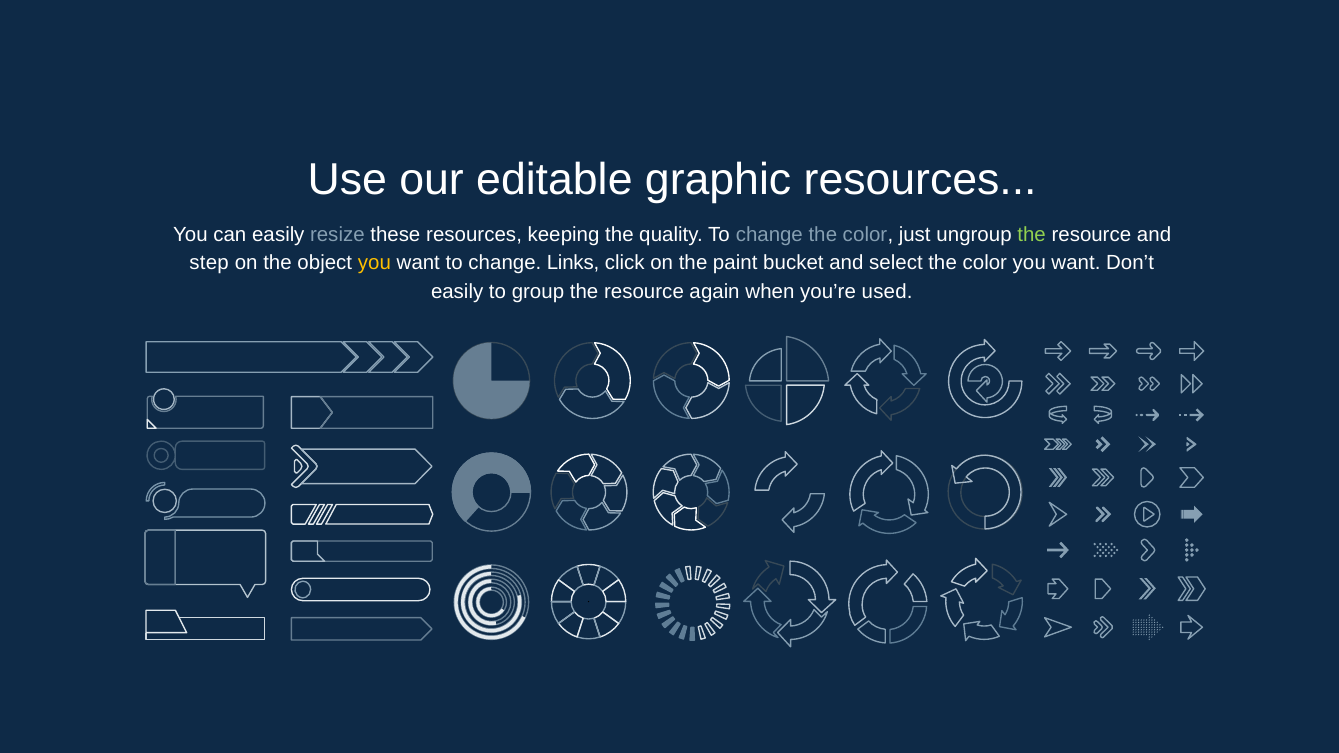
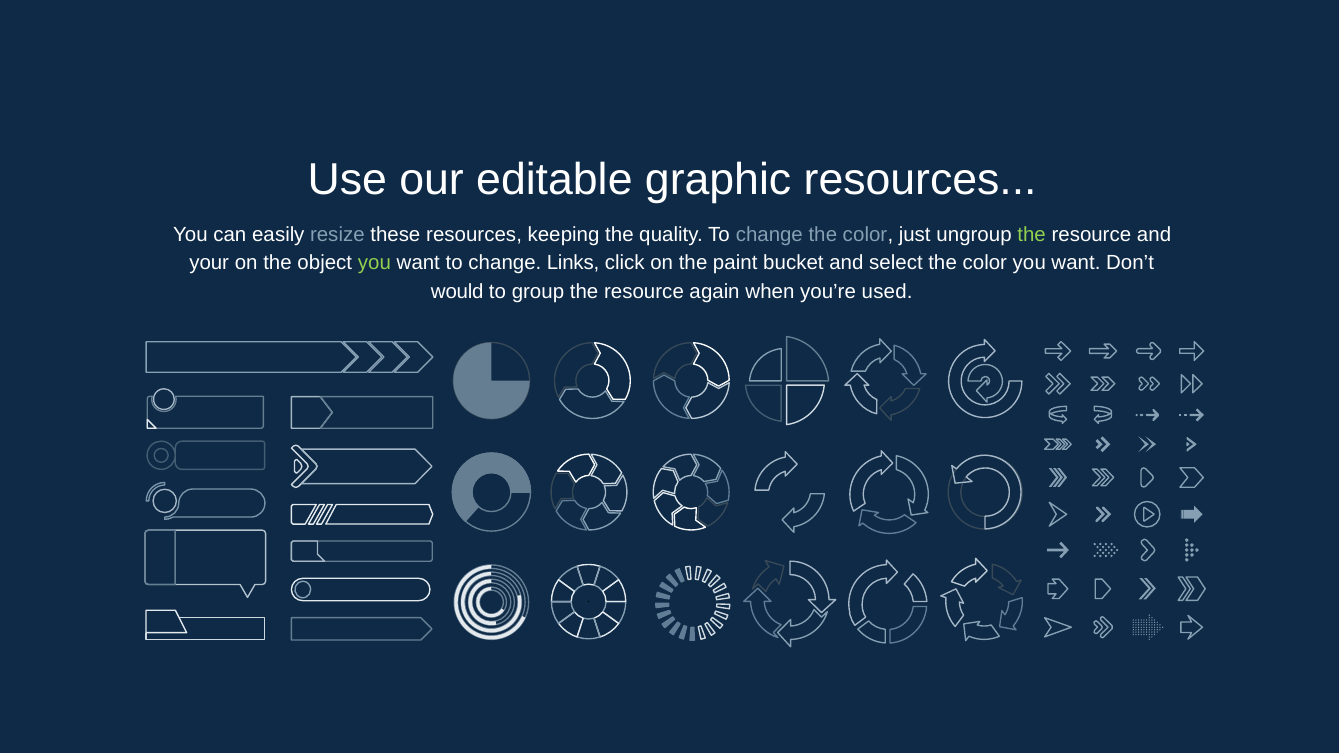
step: step -> your (209, 263)
you colour: yellow -> light green (374, 263)
easily: easily -> would (457, 291)
